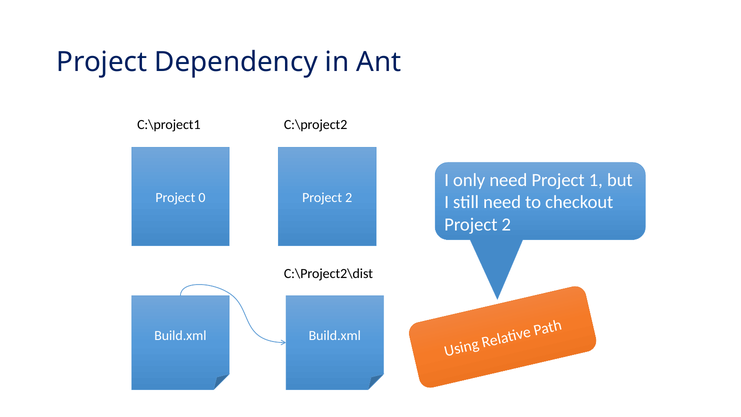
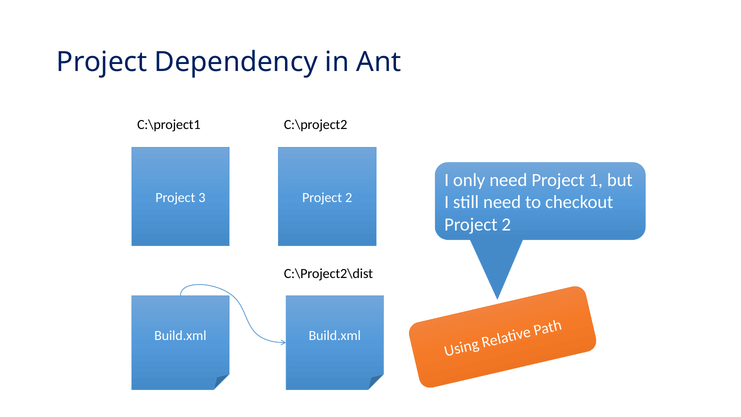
0: 0 -> 3 (202, 197)
